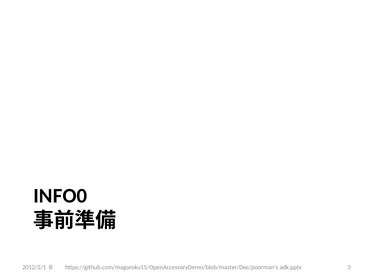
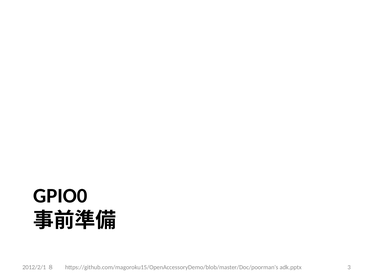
INFO0: INFO0 -> GPIO0 (60, 196)
